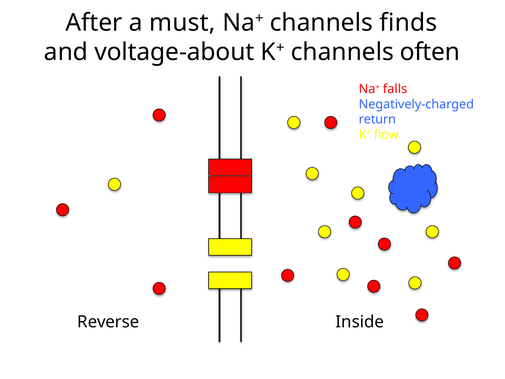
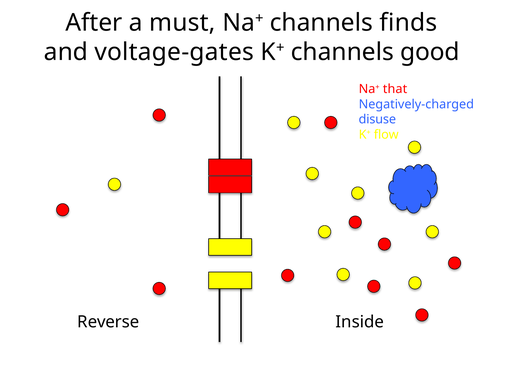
voltage-about: voltage-about -> voltage-gates (174, 52)
often: often -> good (430, 52)
falls: falls -> that (395, 89)
return: return -> disuse (377, 119)
